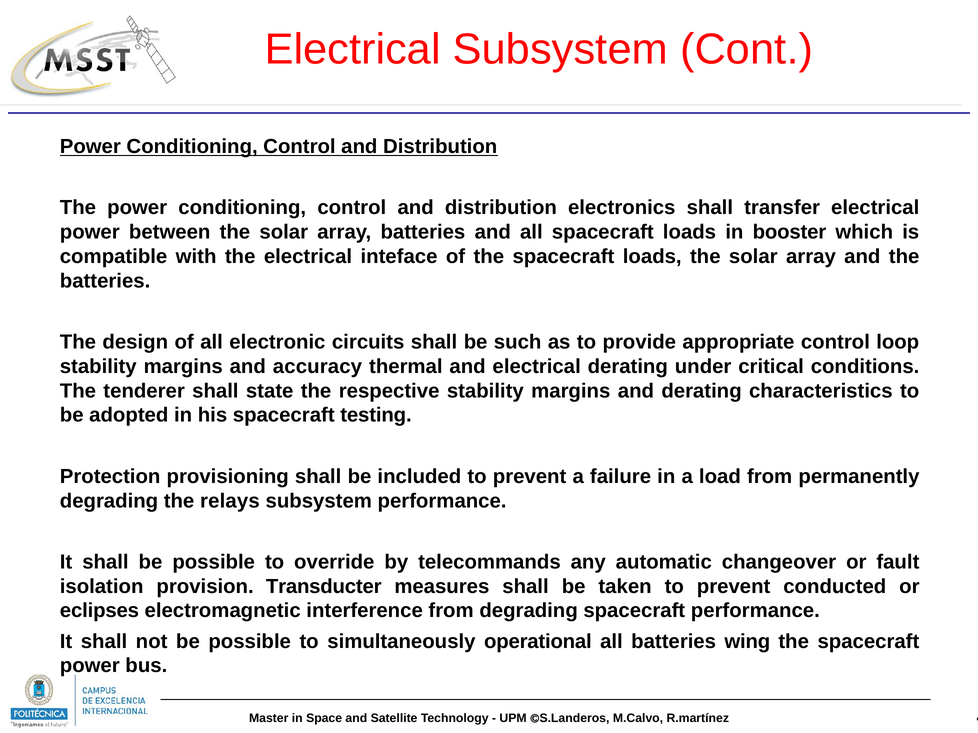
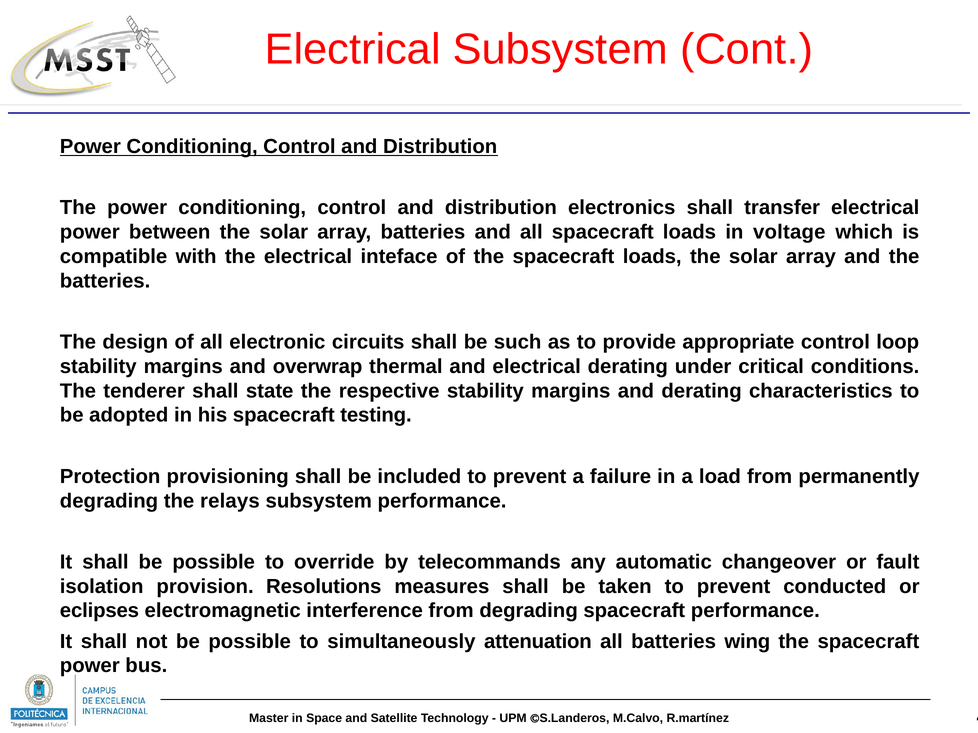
booster: booster -> voltage (789, 232)
accuracy: accuracy -> overwrap (318, 367)
Transducter: Transducter -> Resolutions (324, 587)
operational: operational -> attenuation (538, 642)
